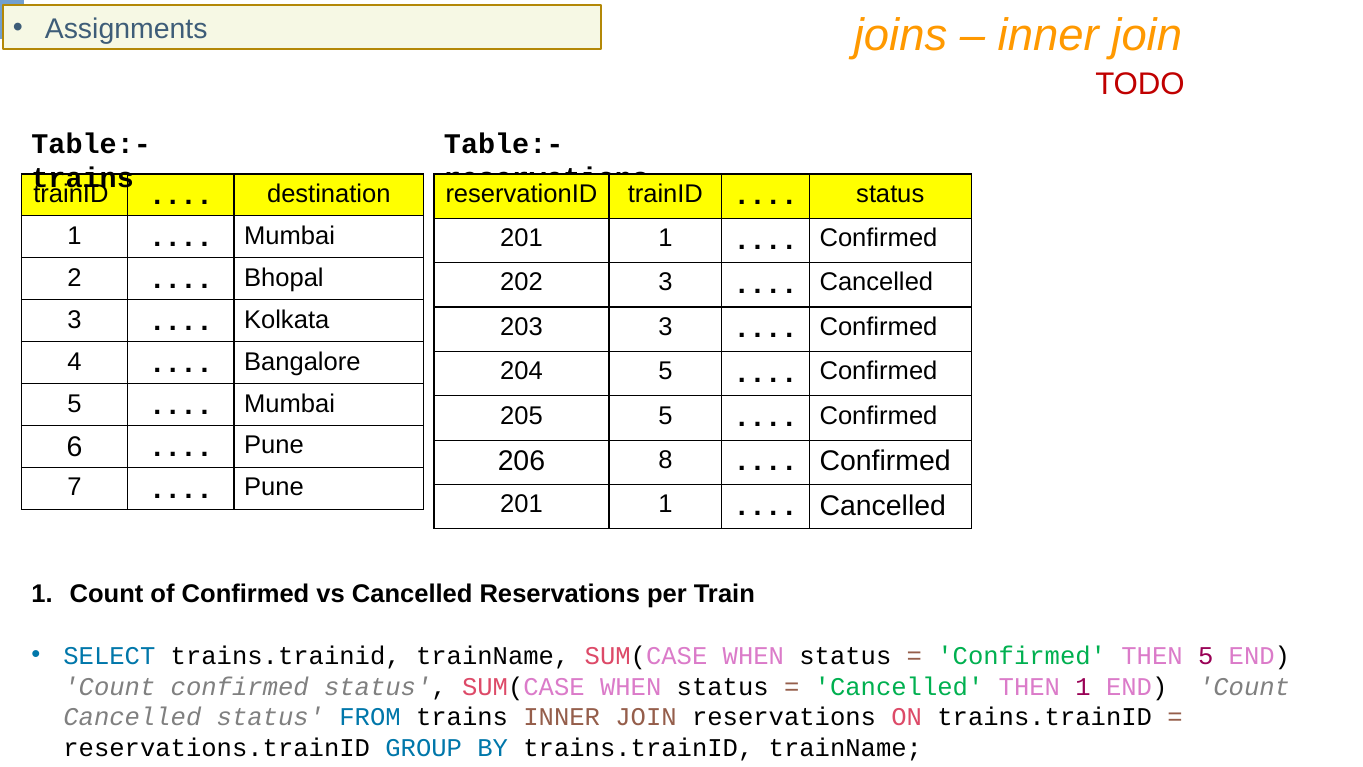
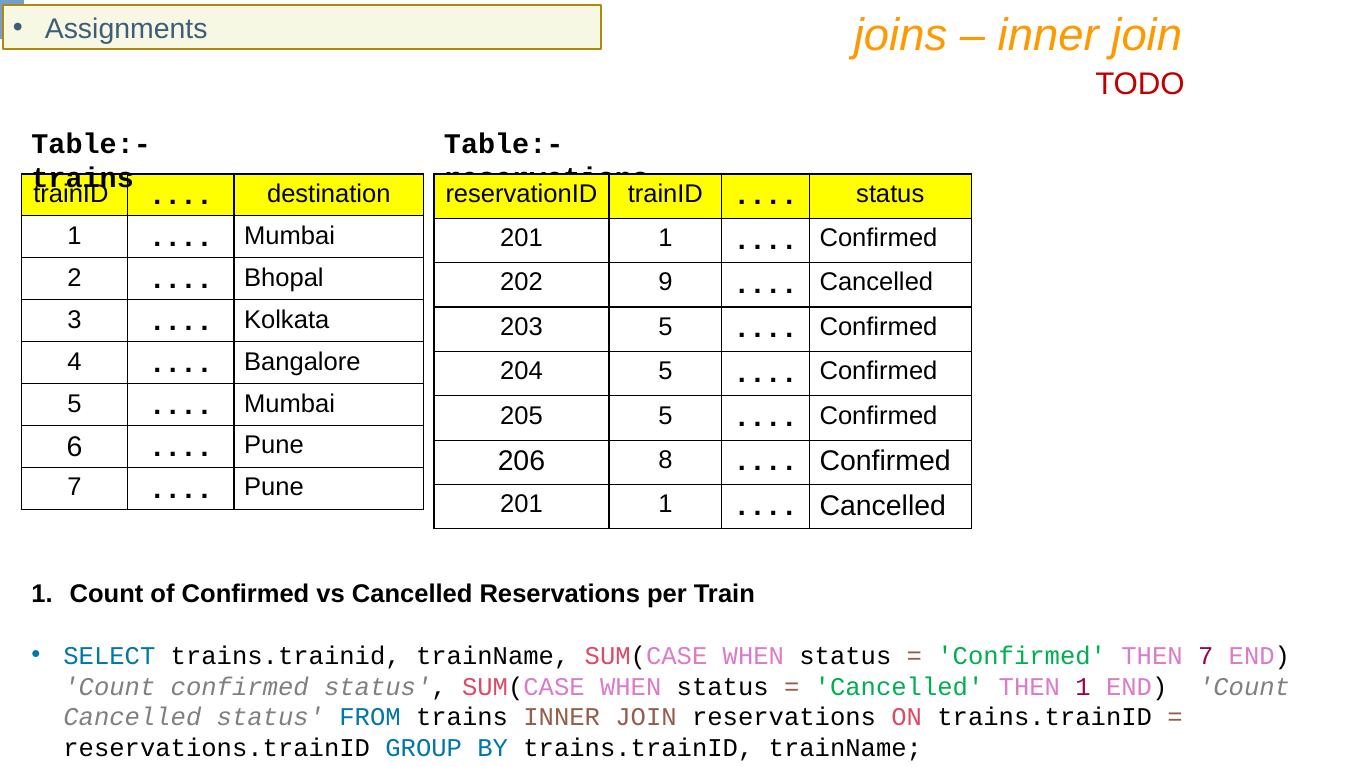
202 3: 3 -> 9 (665, 282)
203 3: 3 -> 5 (665, 327)
THEN 5: 5 -> 7 (1206, 656)
